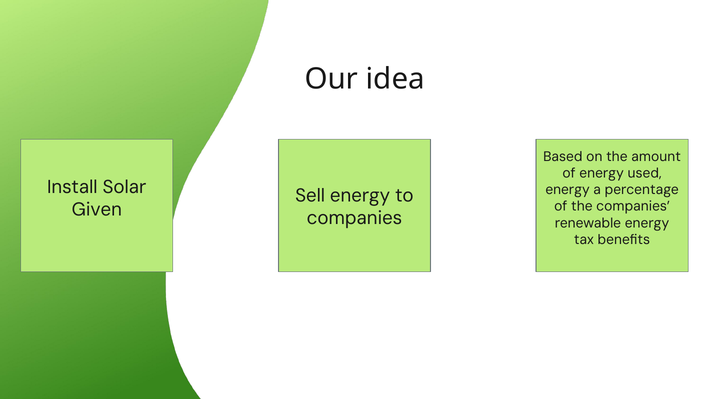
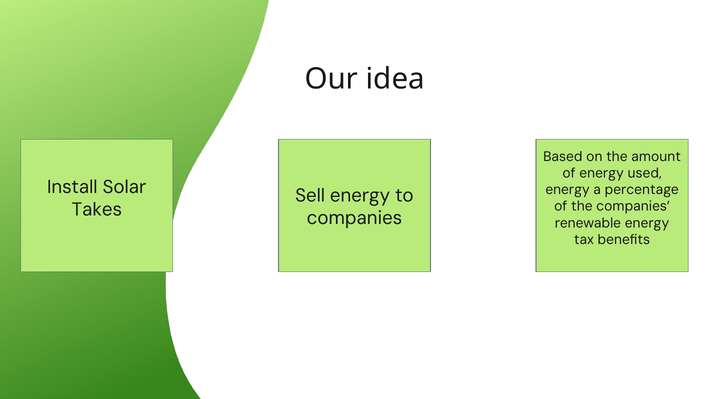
Given: Given -> Takes (97, 210)
